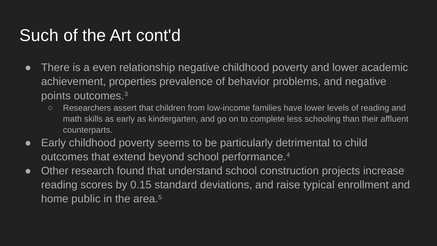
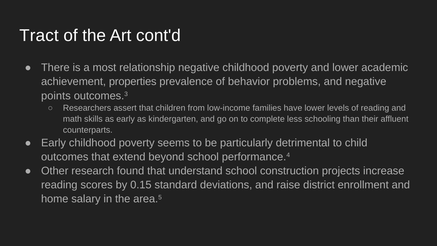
Such: Such -> Tract (39, 35)
even: even -> most (104, 68)
typical: typical -> district (319, 185)
public: public -> salary (86, 199)
